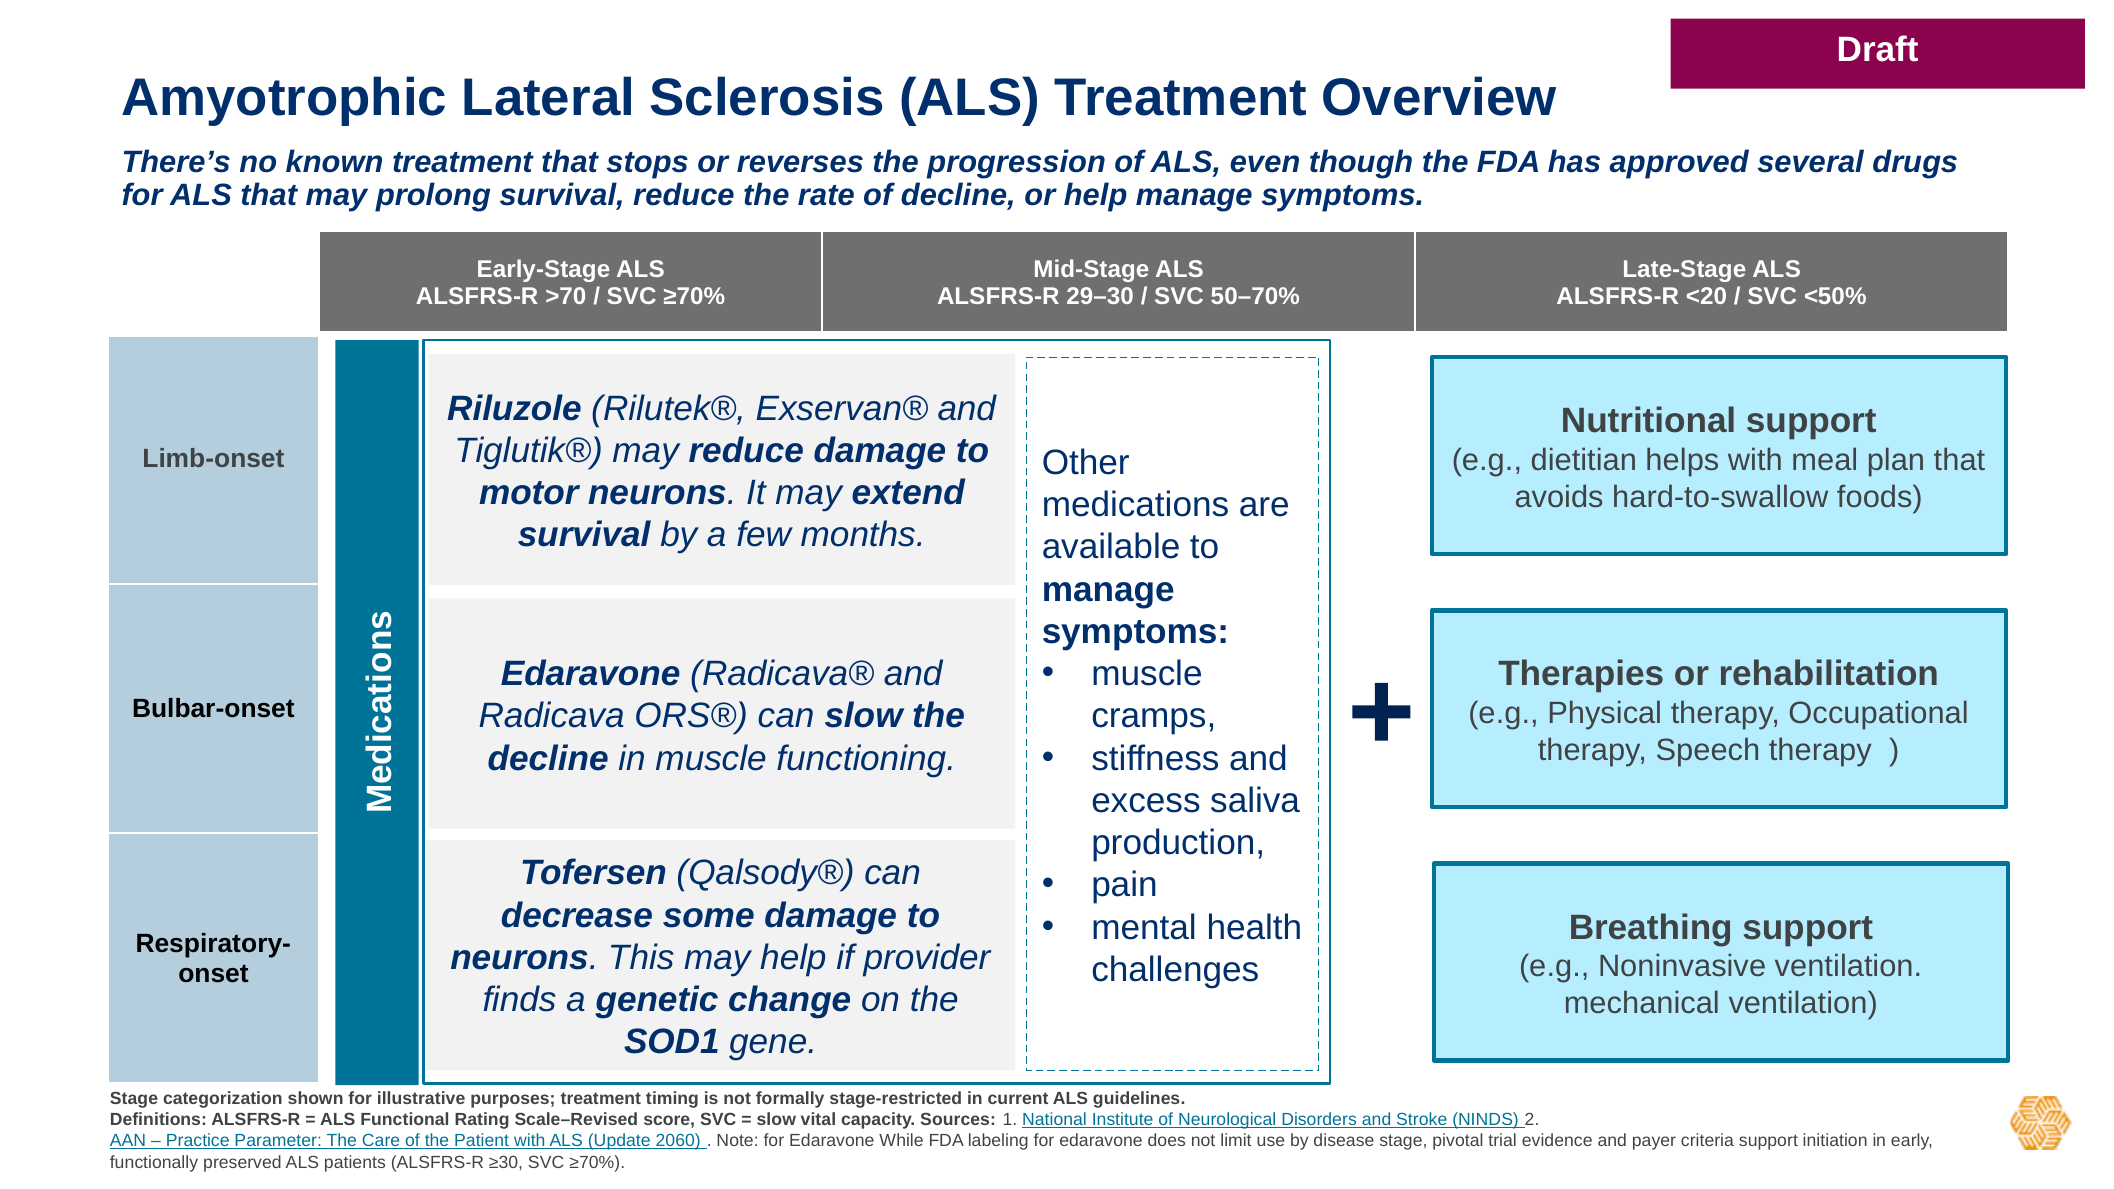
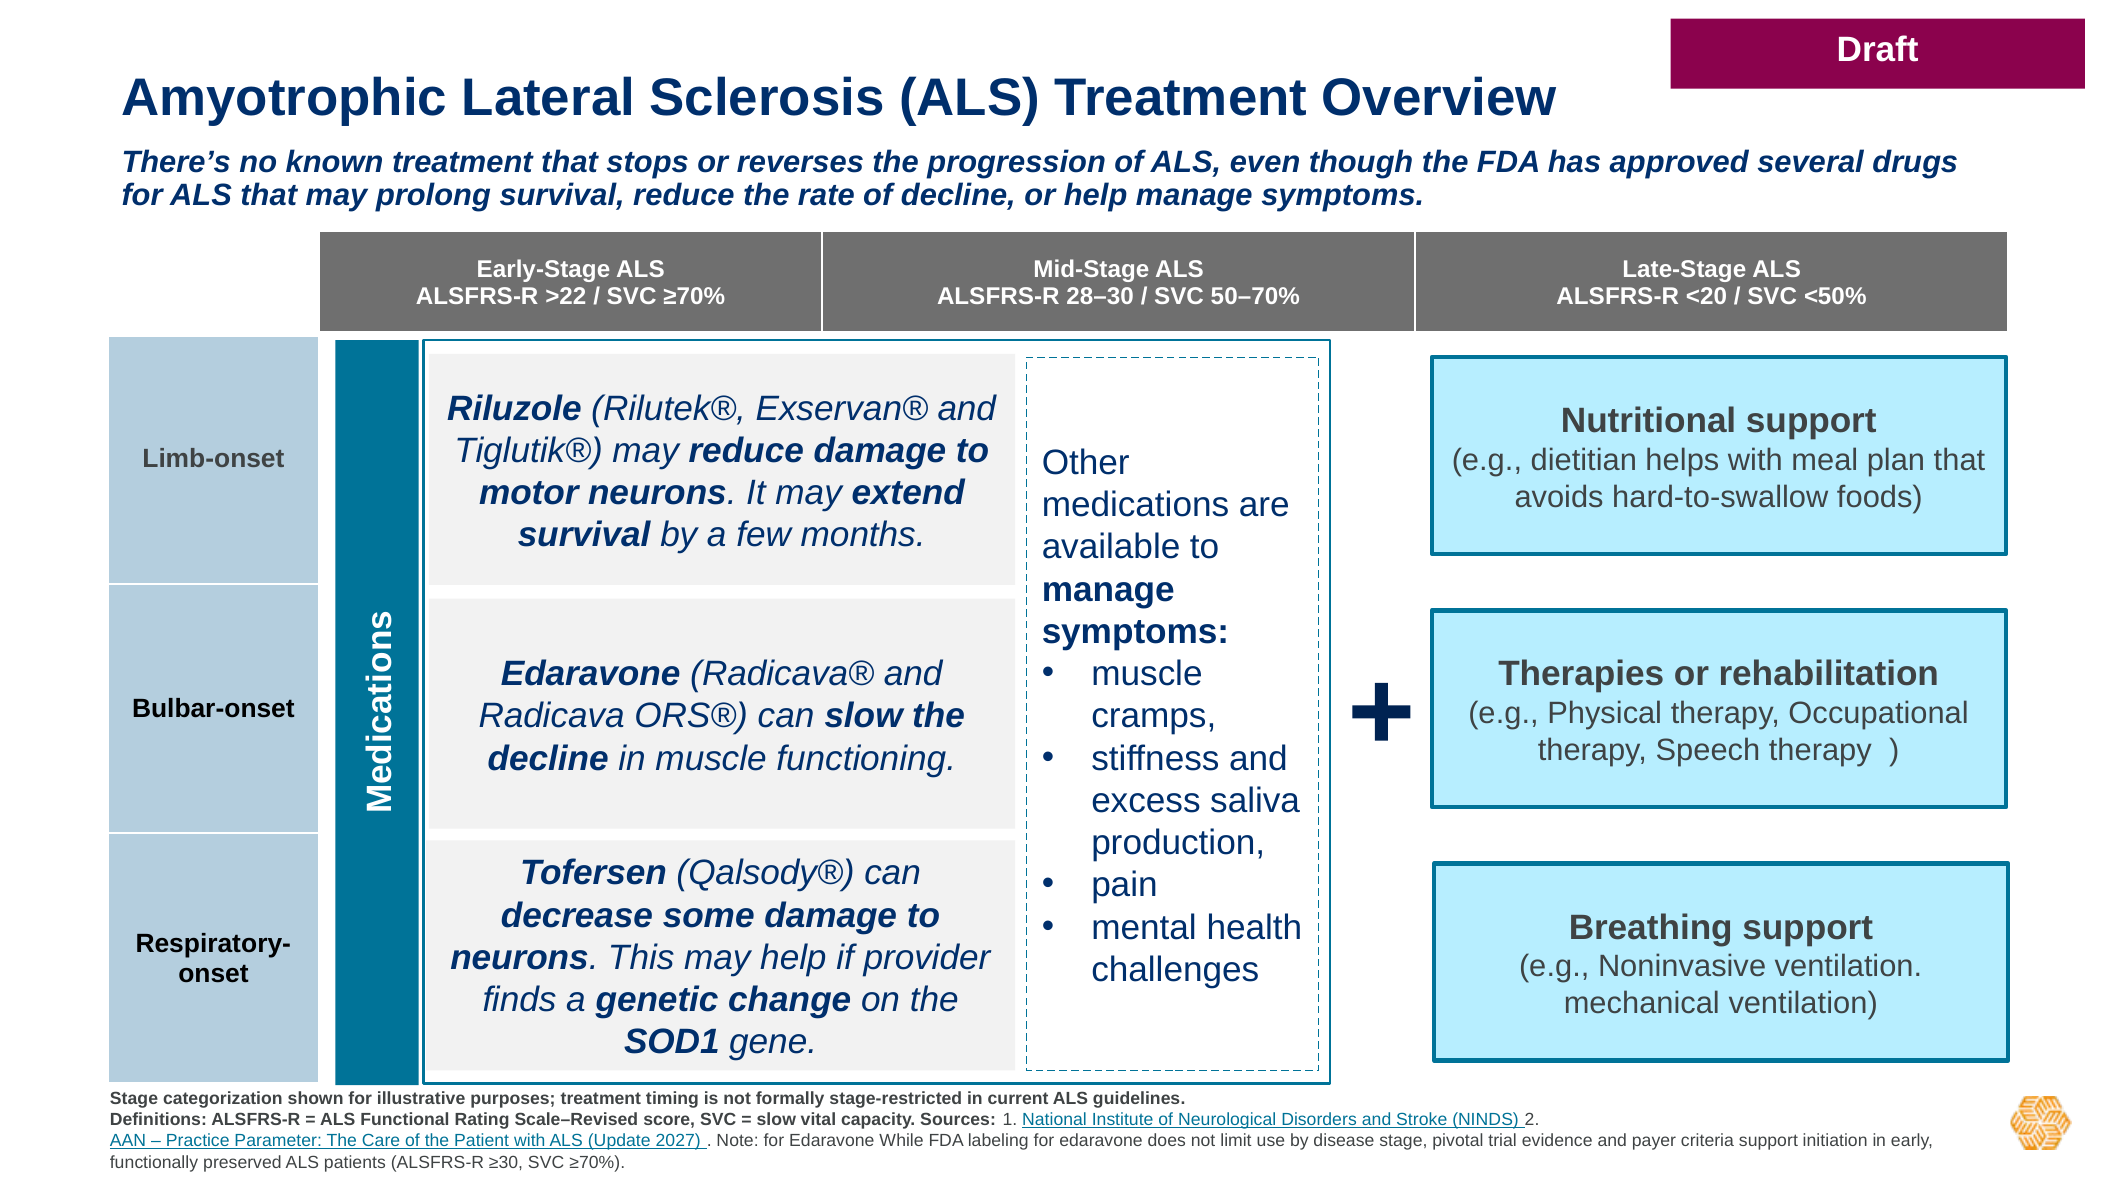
>70: >70 -> >22 (566, 296)
29–30: 29–30 -> 28–30 (1100, 296)
2060: 2060 -> 2027 (678, 1141)
